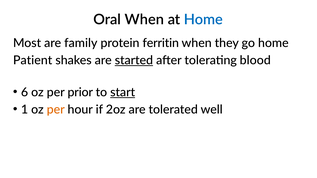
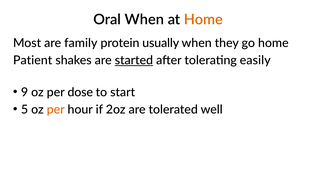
Home colour: blue -> orange (203, 20)
ferritin: ferritin -> usually (161, 43)
blood: blood -> easily (255, 60)
6: 6 -> 9 (25, 92)
prior: prior -> dose (80, 92)
start underline: present -> none (123, 92)
1: 1 -> 5 (25, 110)
